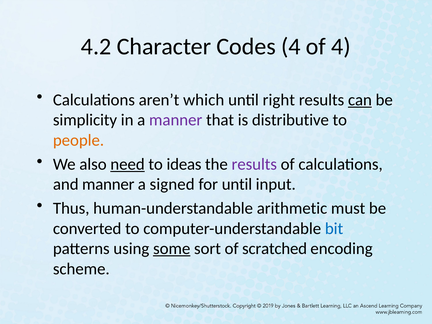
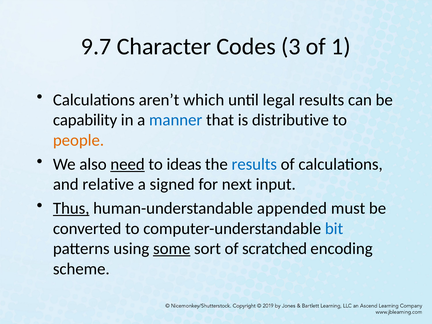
4.2: 4.2 -> 9.7 (96, 47)
Codes 4: 4 -> 3 (291, 47)
of 4: 4 -> 1 (341, 47)
right: right -> legal (279, 100)
can underline: present -> none (360, 100)
simplicity: simplicity -> capability (85, 120)
manner colour: purple -> blue (176, 120)
results colour: purple -> blue (254, 164)
and manner: manner -> relative (108, 184)
for until: until -> next (237, 184)
Thus underline: none -> present (71, 208)
arithmetic: arithmetic -> appended (292, 208)
